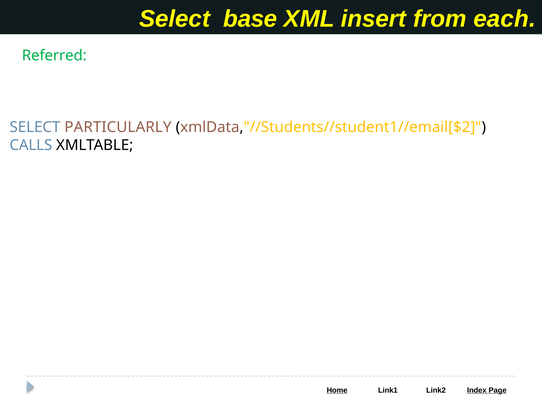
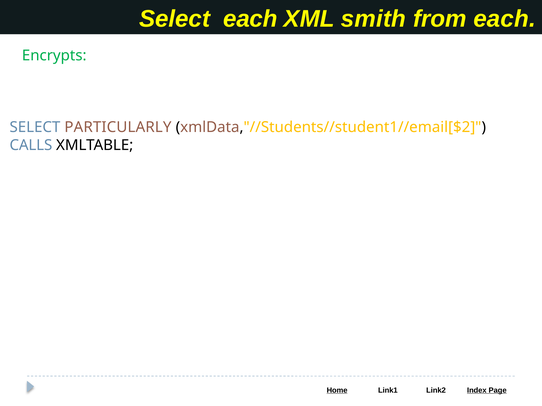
Select base: base -> each (250, 19)
insert: insert -> smith (373, 19)
Referred: Referred -> Encrypts (54, 55)
